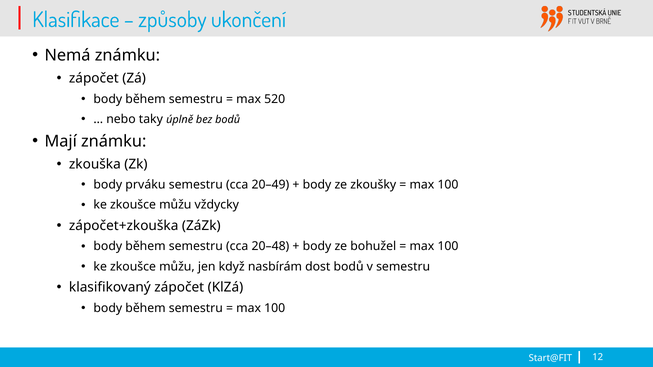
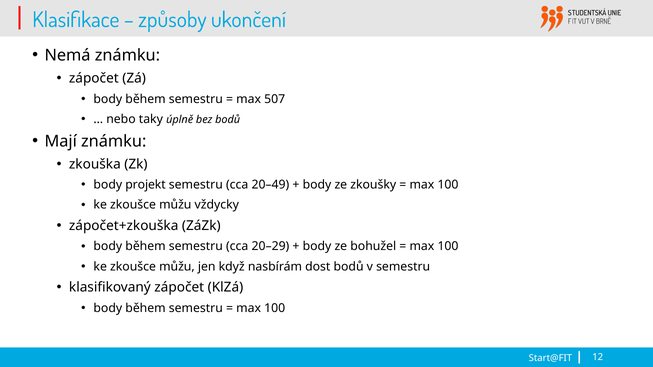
520: 520 -> 507 (275, 99)
prváku: prváku -> projekt (146, 185)
20–48: 20–48 -> 20–29 (270, 247)
